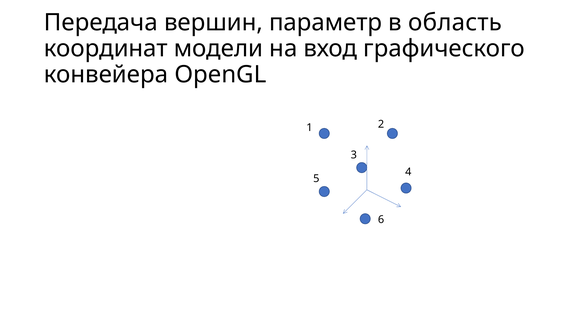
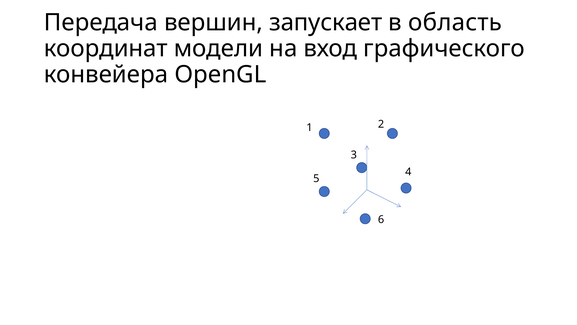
параметр: параметр -> запускает (326, 23)
